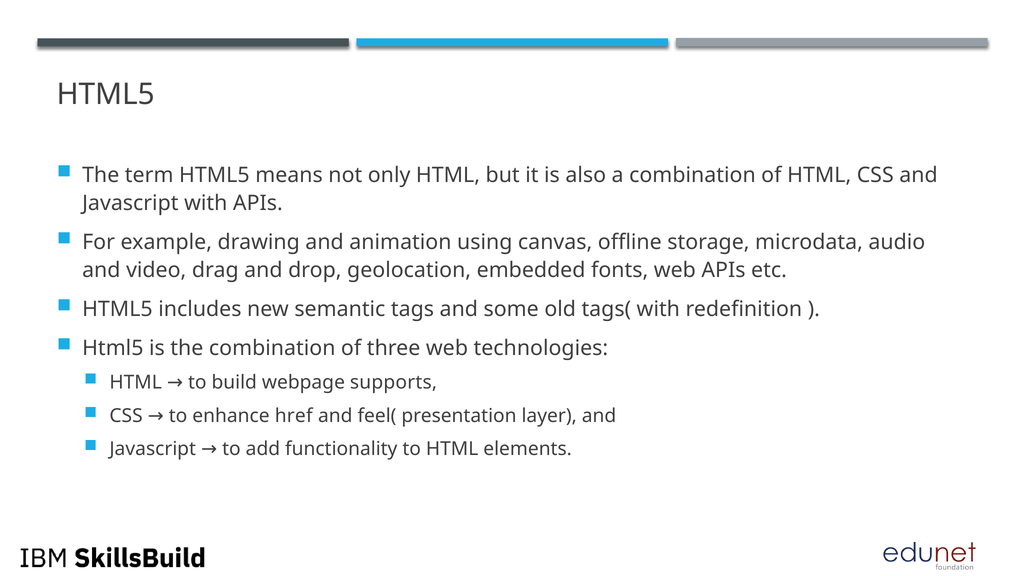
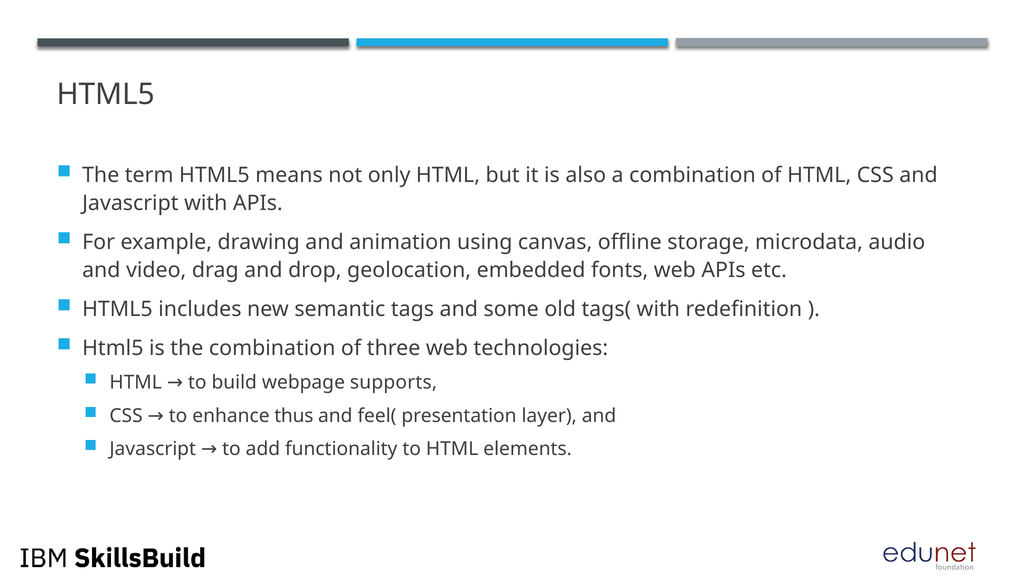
href: href -> thus (294, 416)
